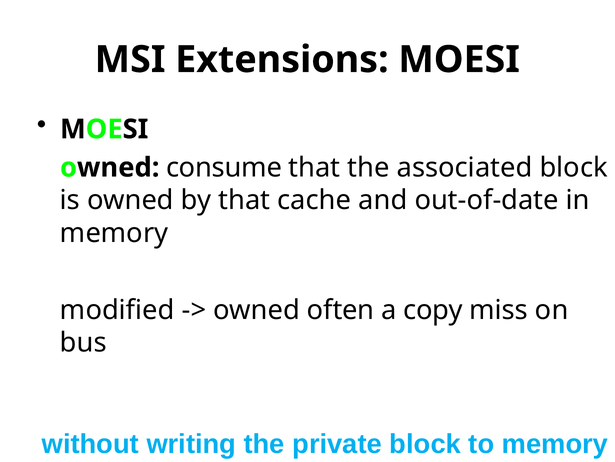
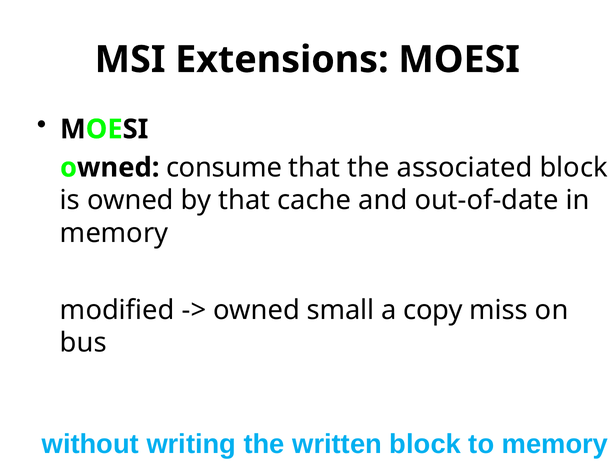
often: often -> small (341, 309)
private: private -> written (337, 443)
